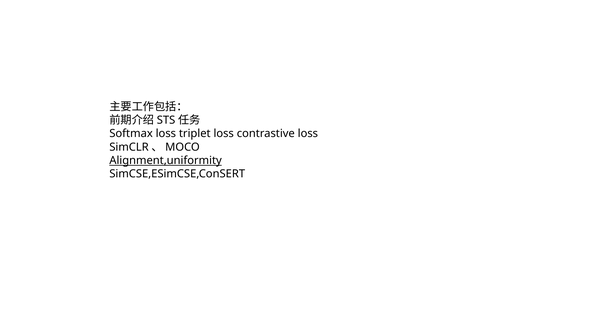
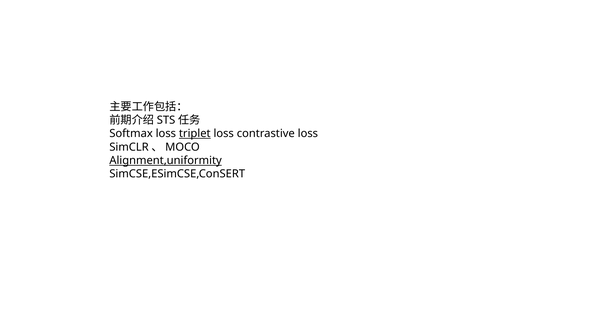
triplet underline: none -> present (195, 134)
